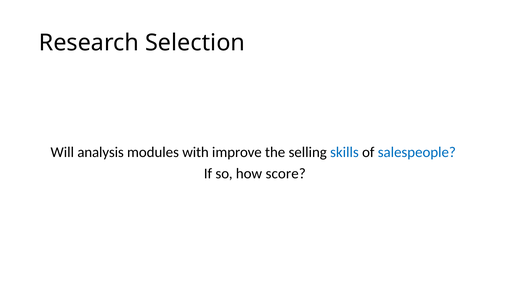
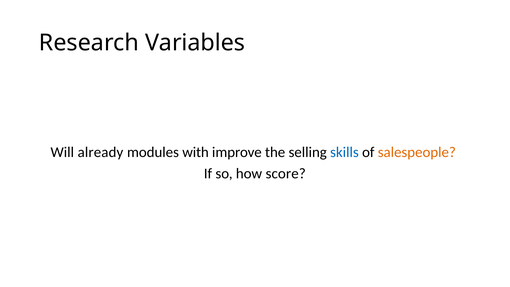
Selection: Selection -> Variables (195, 43)
analysis: analysis -> already (100, 152)
salespeople colour: blue -> orange (417, 152)
